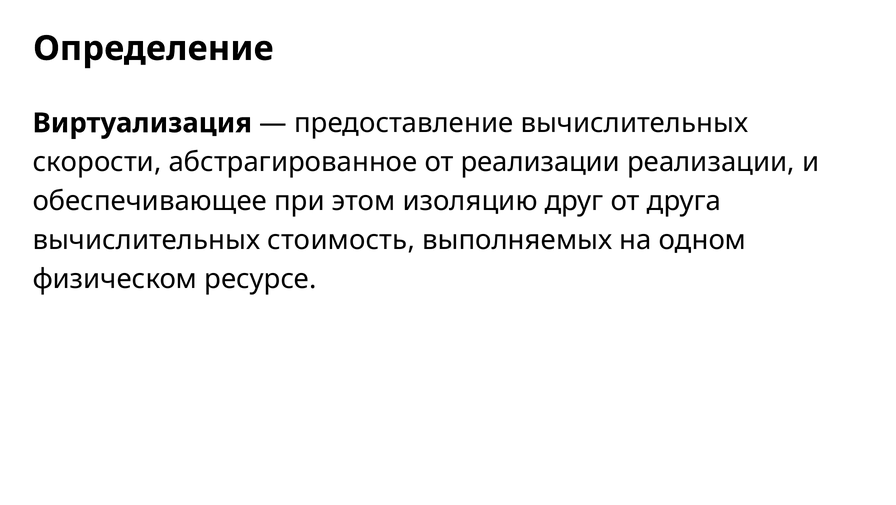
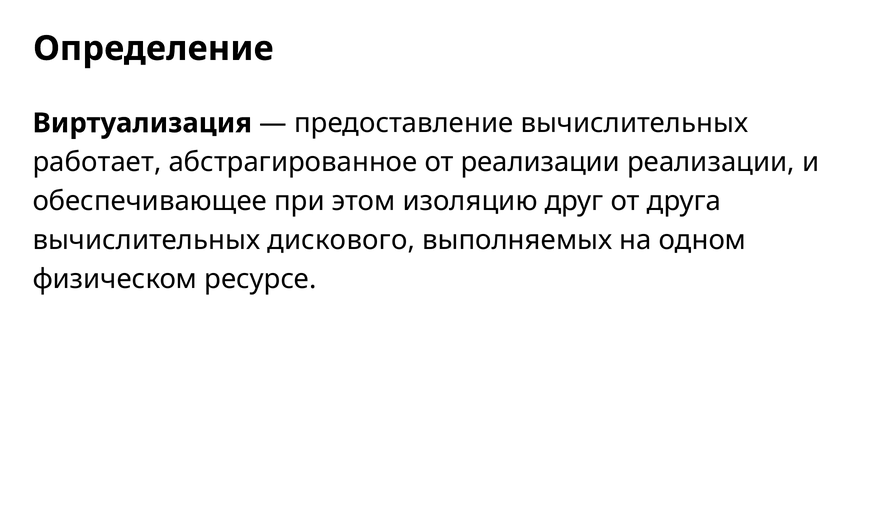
скорости: скорости -> работает (97, 162)
стоимость: стоимость -> дискового (341, 240)
